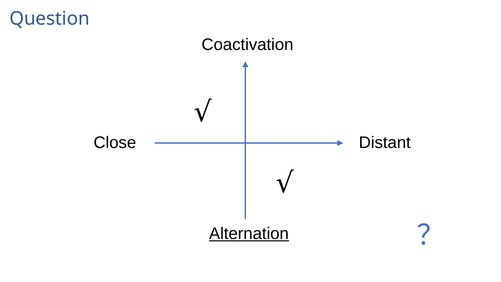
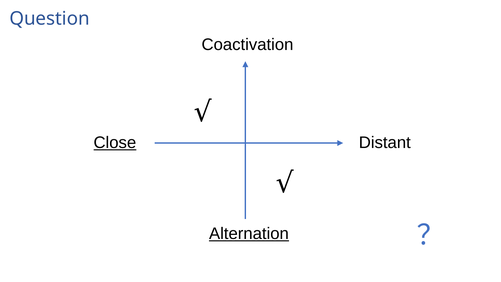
Close underline: none -> present (115, 143)
